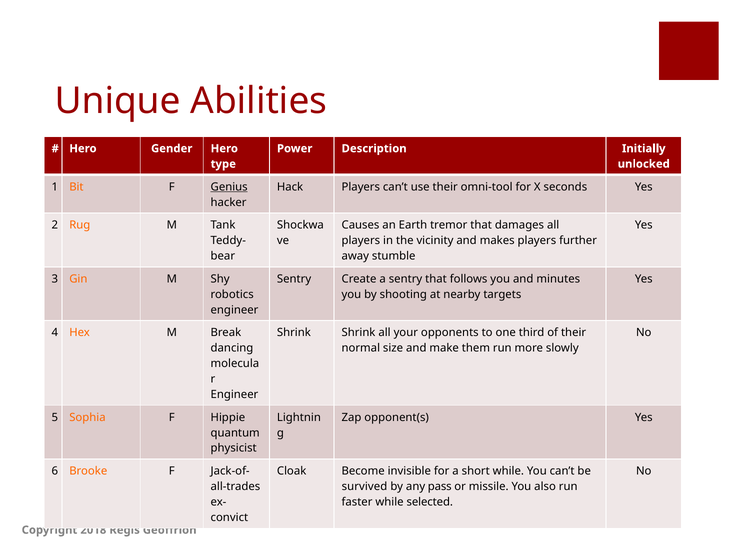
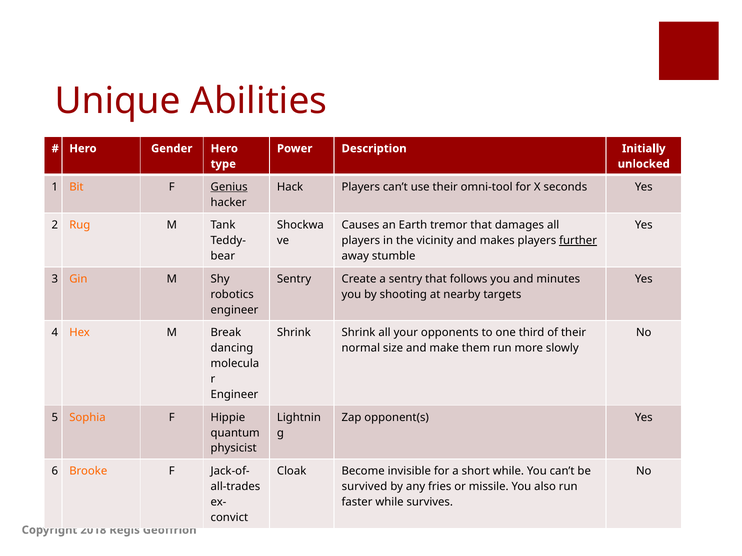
further underline: none -> present (578, 241)
pass: pass -> fries (440, 487)
selected: selected -> survives (430, 502)
